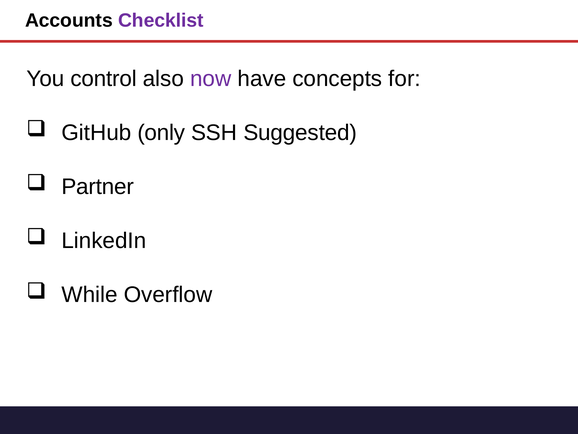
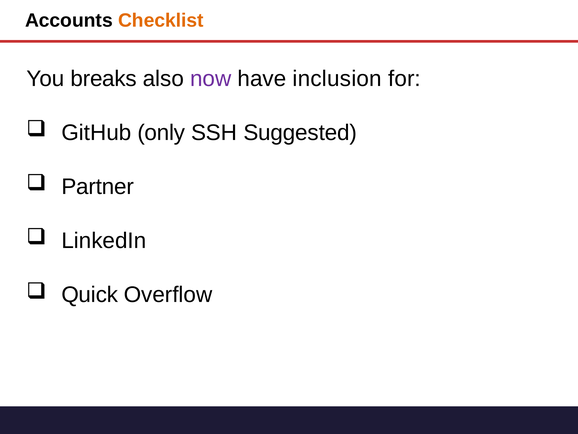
Checklist colour: purple -> orange (161, 21)
control: control -> breaks (104, 79)
concepts: concepts -> inclusion (337, 79)
While: While -> Quick (90, 295)
